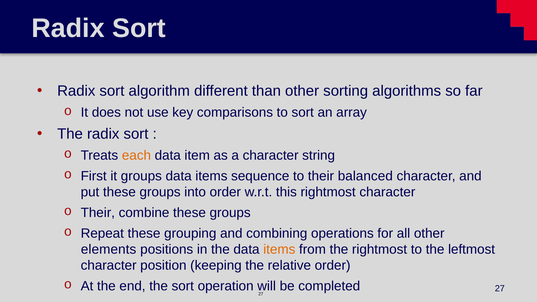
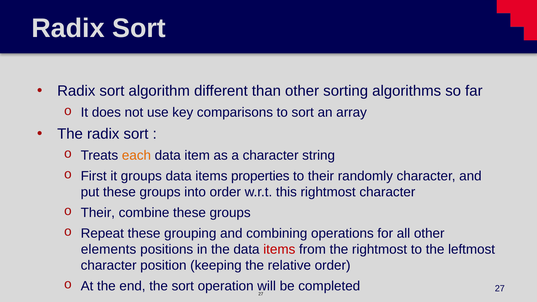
sequence: sequence -> properties (260, 176)
balanced: balanced -> randomly (365, 176)
items colour: orange -> red (279, 249)
